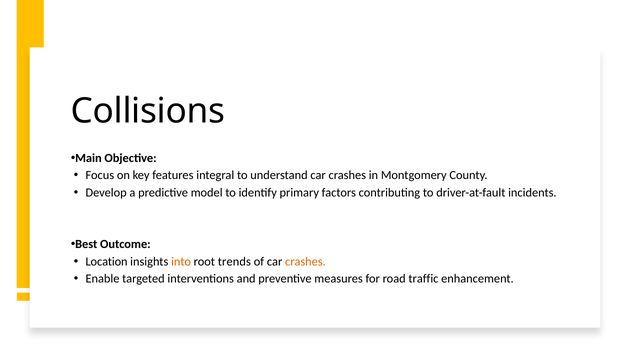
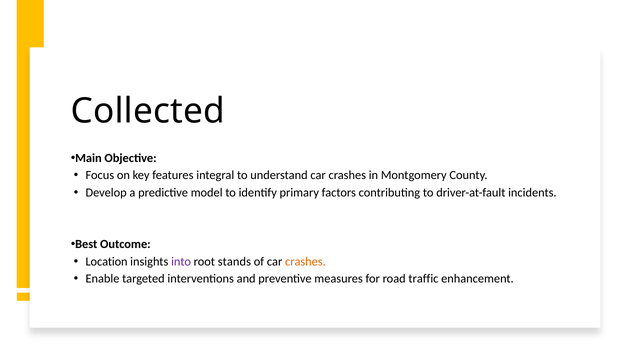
Collisions: Collisions -> Collected (148, 111)
into colour: orange -> purple (181, 262)
trends: trends -> stands (234, 262)
